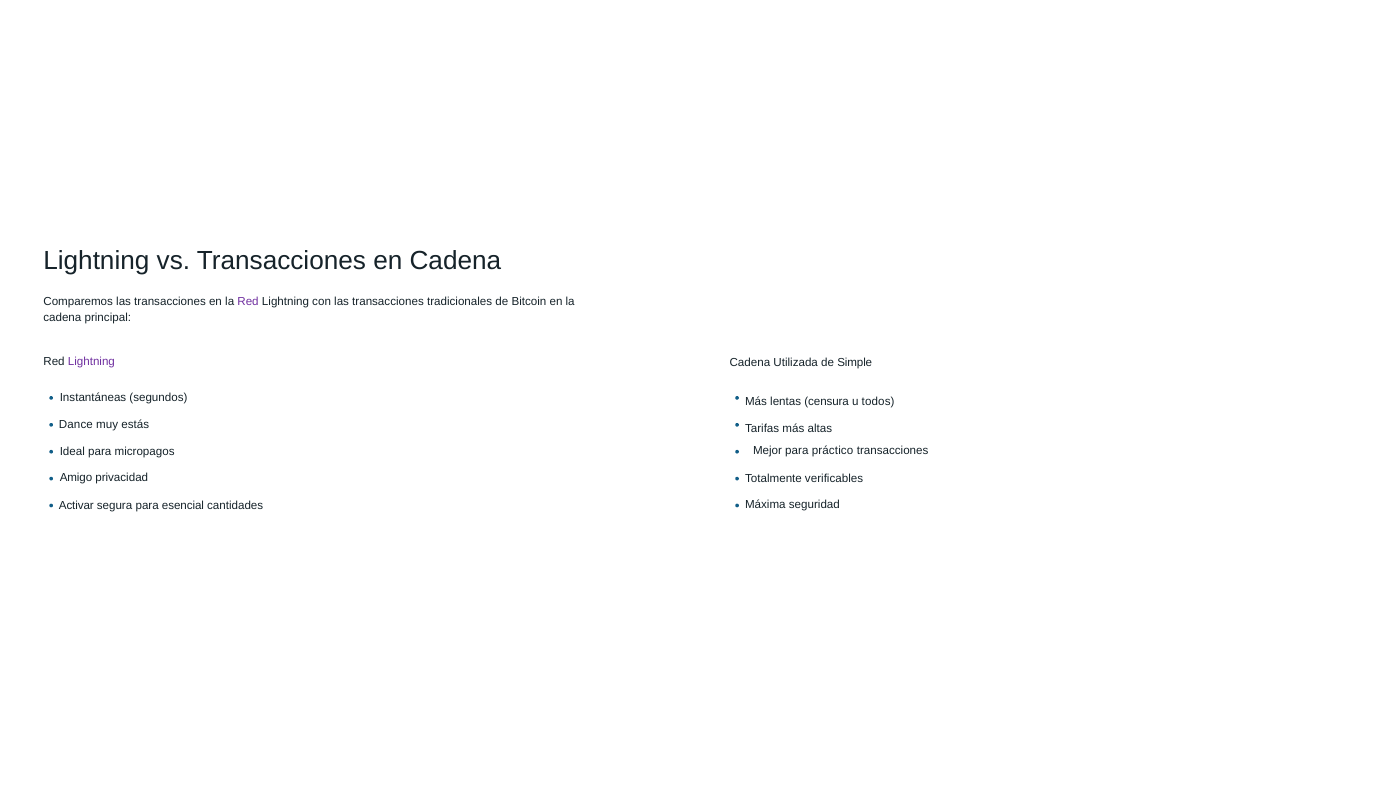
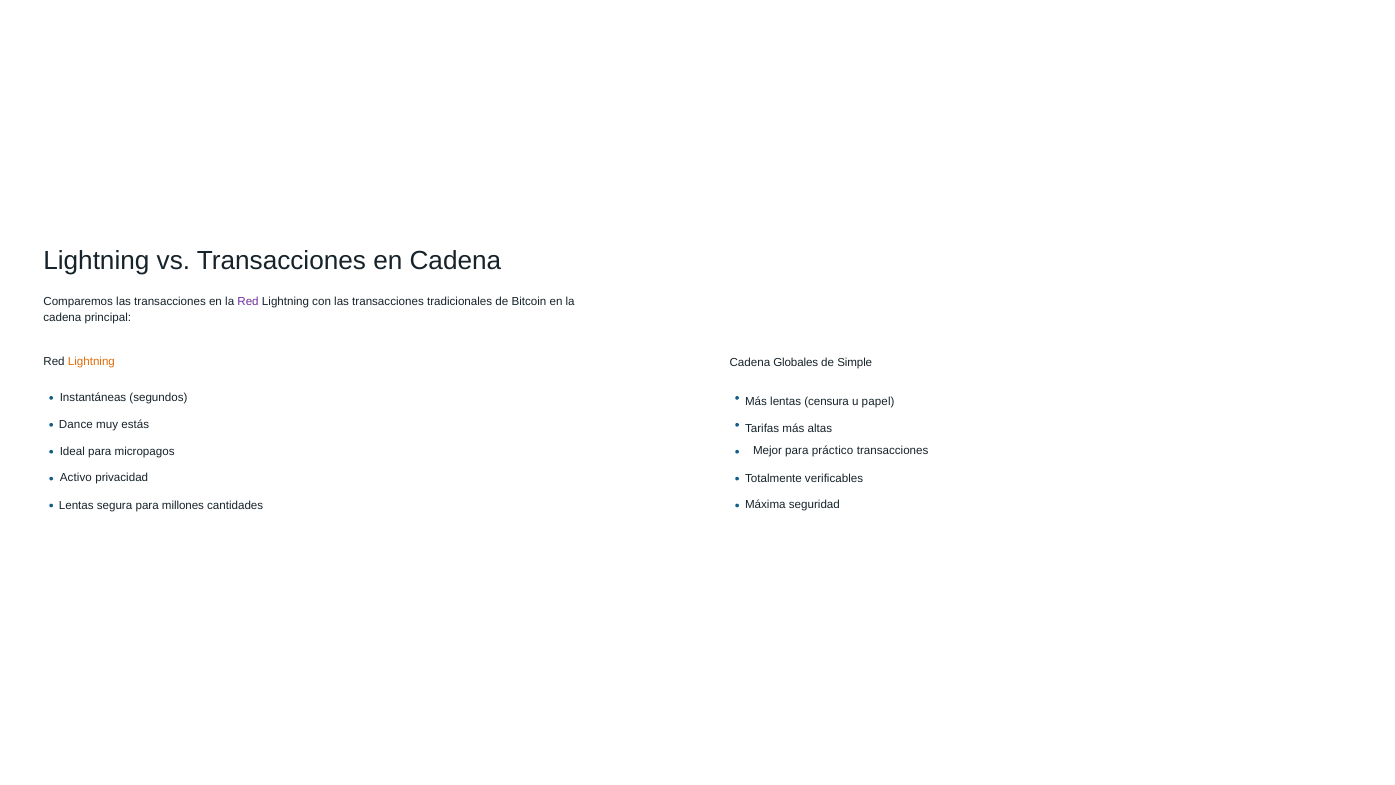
Lightning colour: purple -> orange (91, 362)
Utilizada: Utilizada -> Globales (796, 362)
todos: todos -> papel (878, 402)
Amigo: Amigo -> Activo (76, 478)
Activar: Activar -> Lentas (76, 505)
esencial: esencial -> millones (183, 505)
